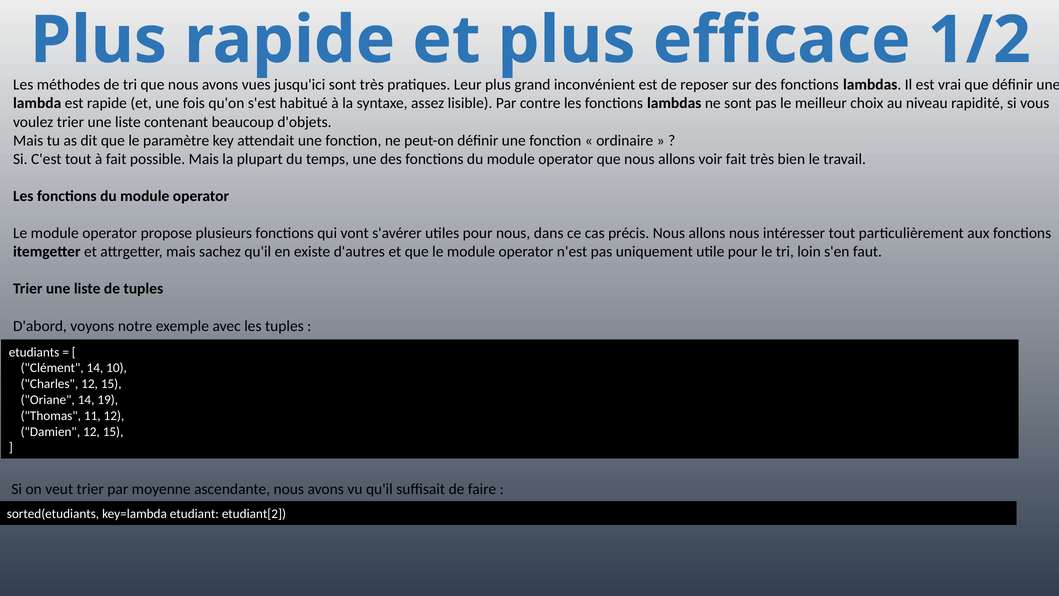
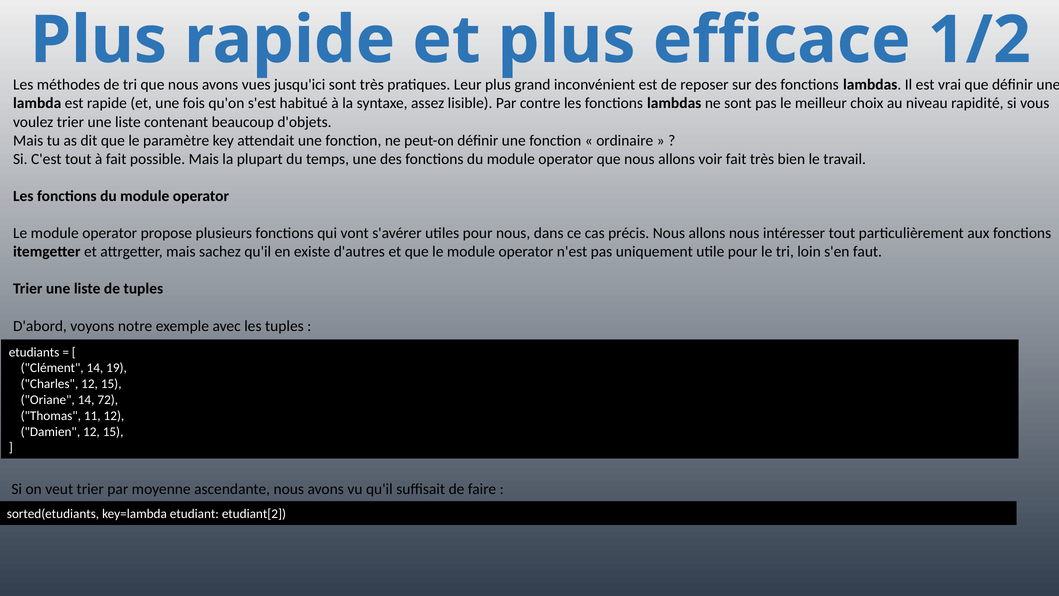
10: 10 -> 19 (117, 368)
19: 19 -> 72 (108, 400)
